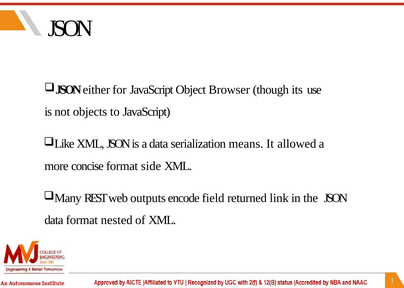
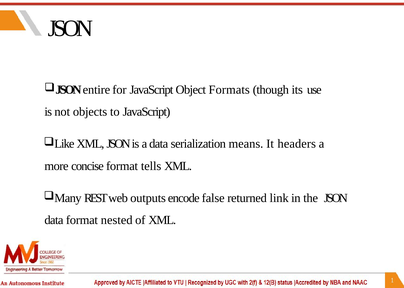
either: either -> entire (96, 90)
Browser: Browser -> Formats (229, 90)
allowed: allowed -> headers (297, 144)
side: side -> tells (151, 166)
field: field -> false (213, 198)
